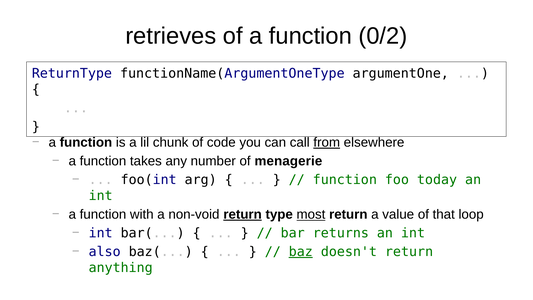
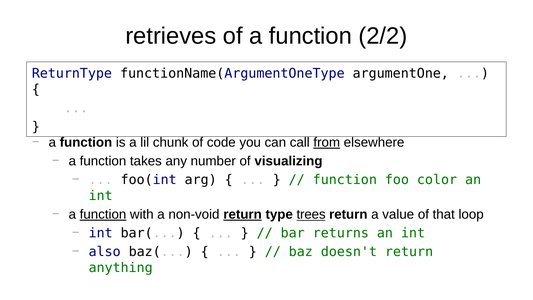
0/2: 0/2 -> 2/2 (383, 36)
menagerie: menagerie -> visualizing (288, 161)
today: today -> color (437, 180)
function underline: none -> present (103, 214)
most: most -> trees (311, 214)
baz underline: present -> none (301, 252)
